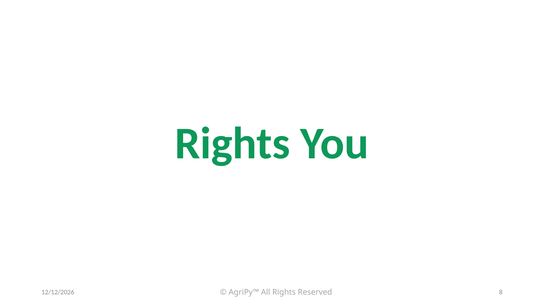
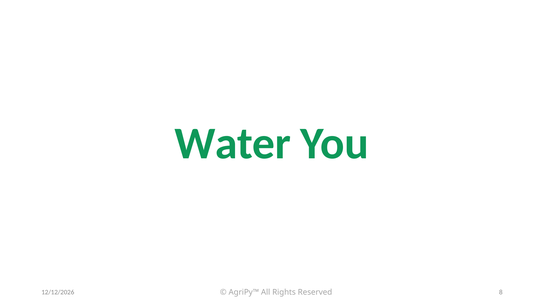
Rights: Rights -> Water (233, 144)
